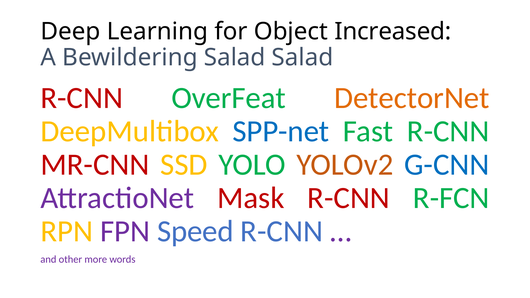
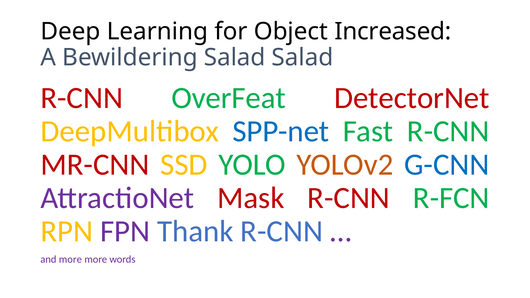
DetectorNet colour: orange -> red (412, 98)
Speed: Speed -> Thank (195, 231)
and other: other -> more (70, 259)
